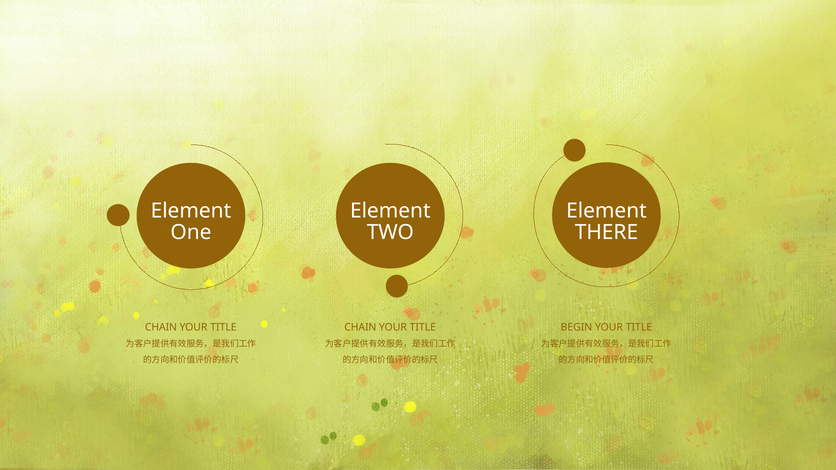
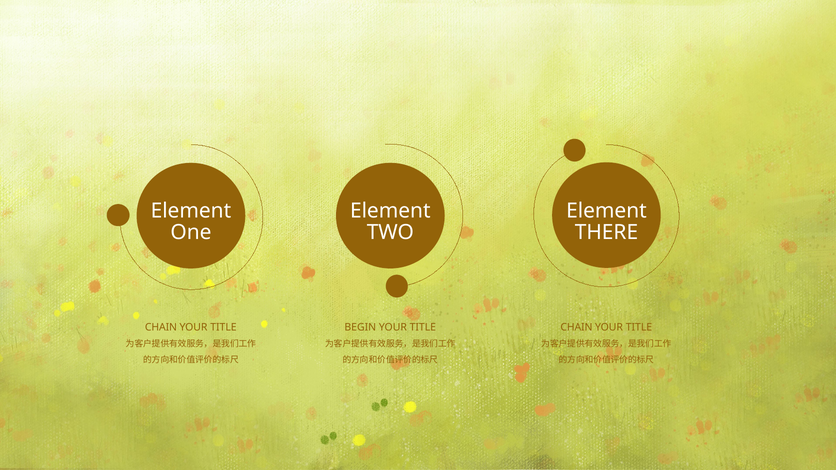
CHAIN: CHAIN -> BEGIN (360, 328)
BEGIN: BEGIN -> CHAIN (576, 328)
